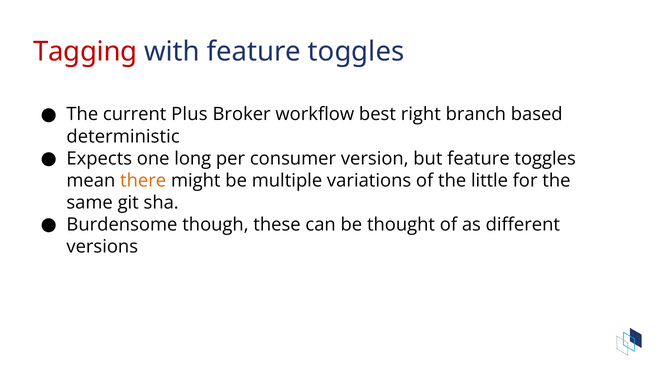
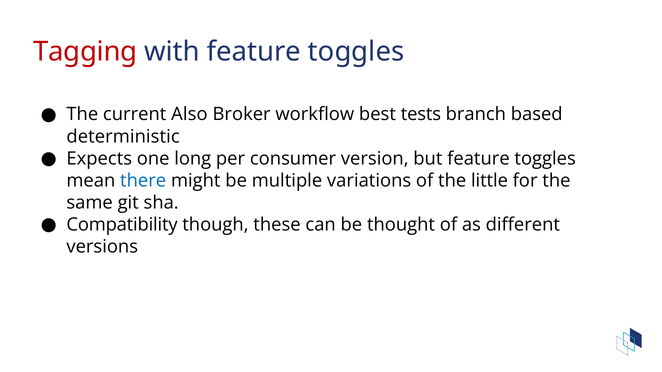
Plus: Plus -> Also (189, 115)
right: right -> tests (421, 115)
there colour: orange -> blue (143, 181)
Burdensome: Burdensome -> Compatibility (122, 225)
